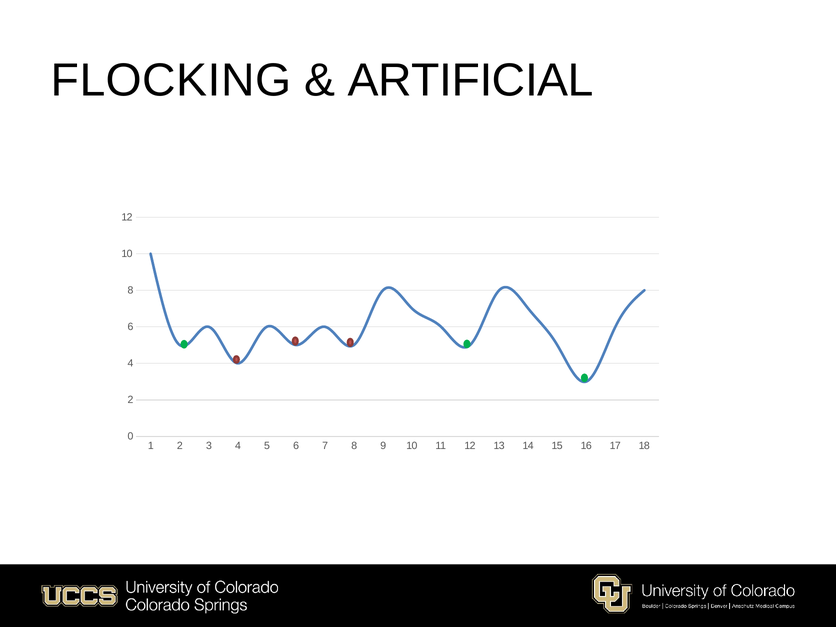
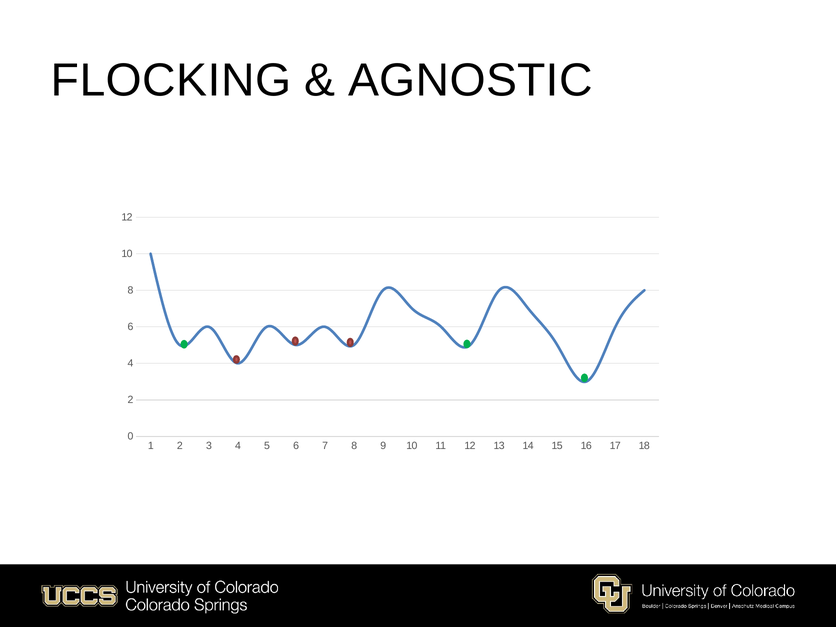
ARTIFICIAL: ARTIFICIAL -> AGNOSTIC (470, 81)
